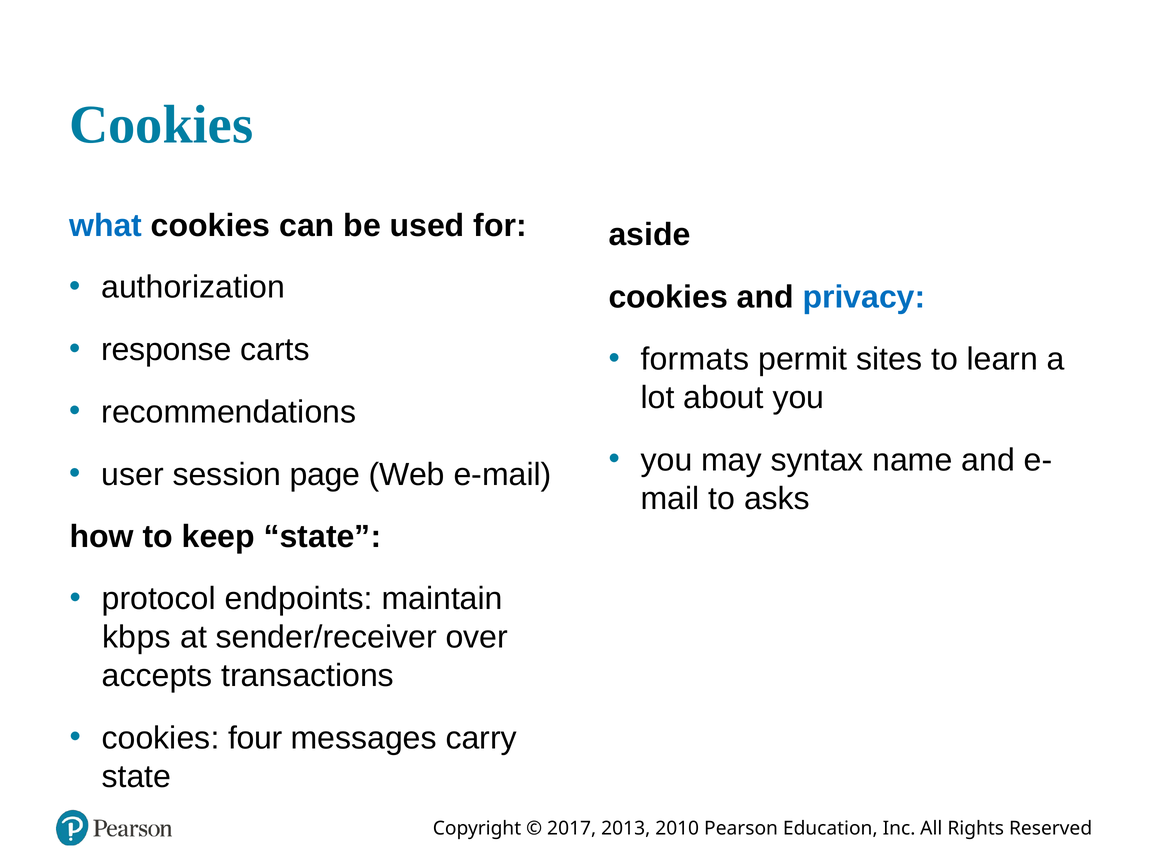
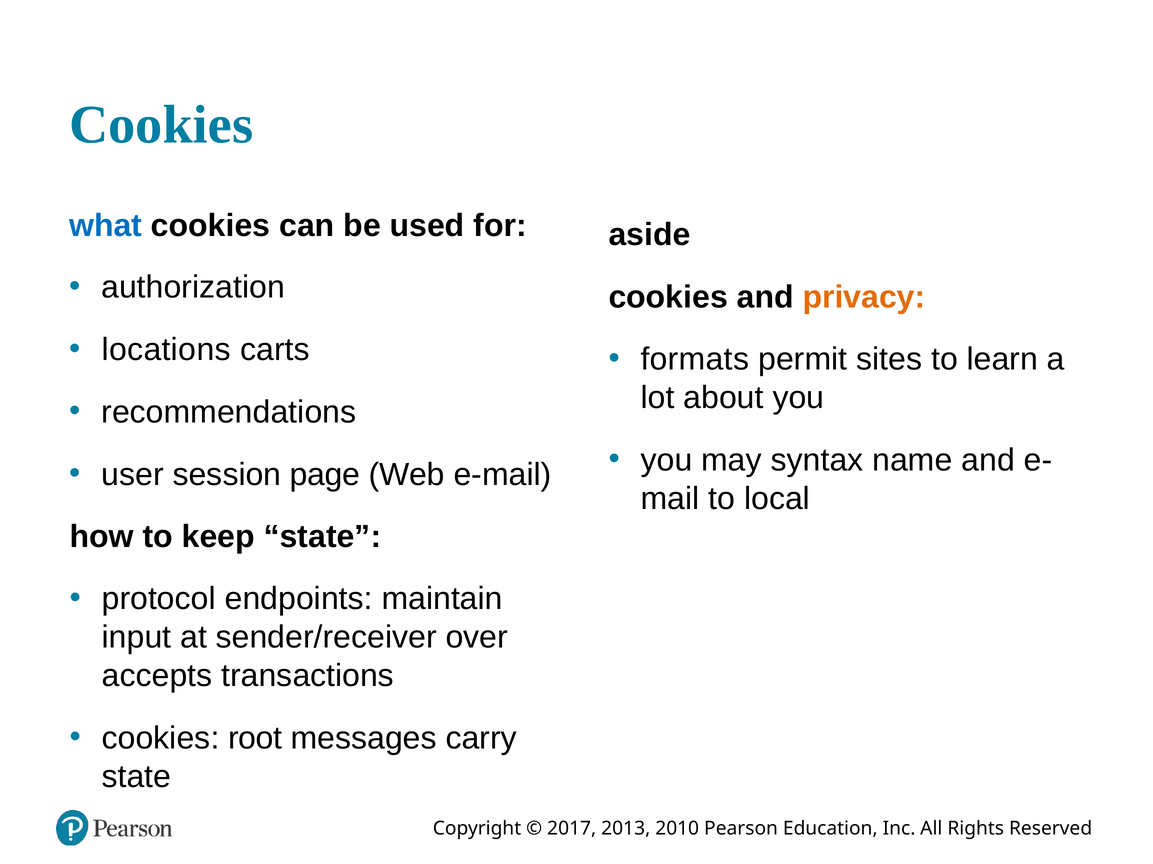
privacy colour: blue -> orange (864, 297)
response: response -> locations (166, 350)
asks: asks -> local (777, 499)
kbps: kbps -> input (137, 638)
four: four -> root (255, 739)
